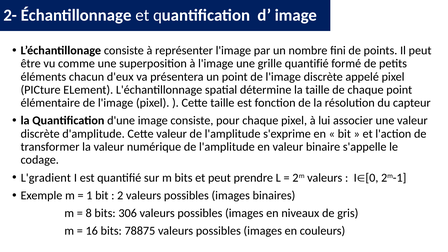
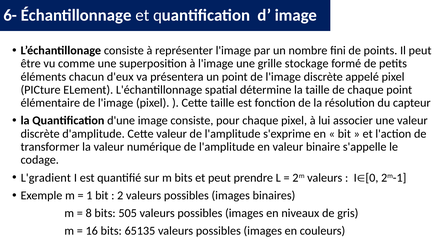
2-: 2- -> 6- (10, 15)
grille quantifié: quantifié -> stockage (307, 64)
306: 306 -> 505 (128, 213)
78875: 78875 -> 65135 (140, 231)
